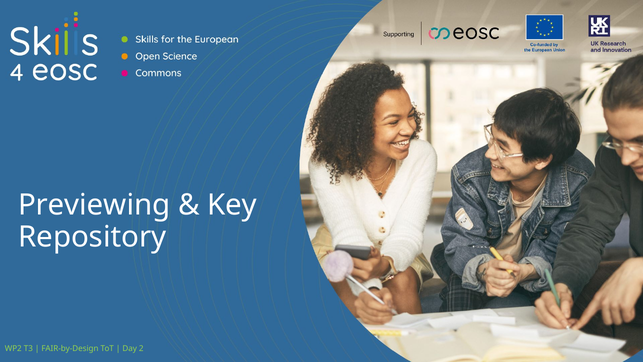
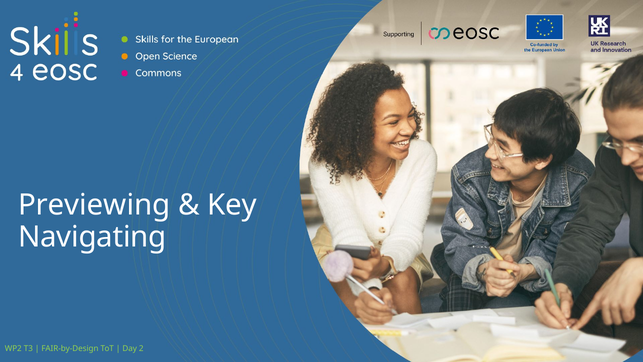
Repository: Repository -> Navigating (92, 237)
